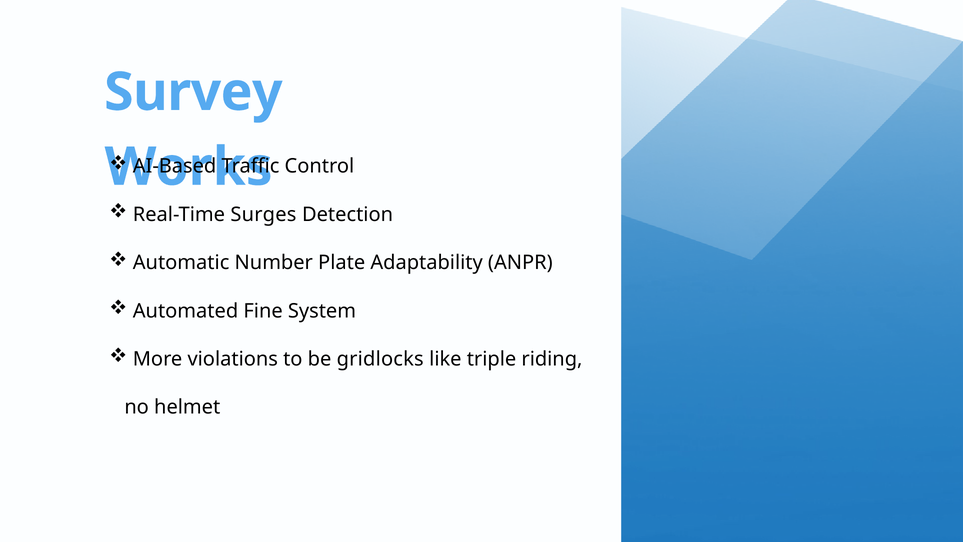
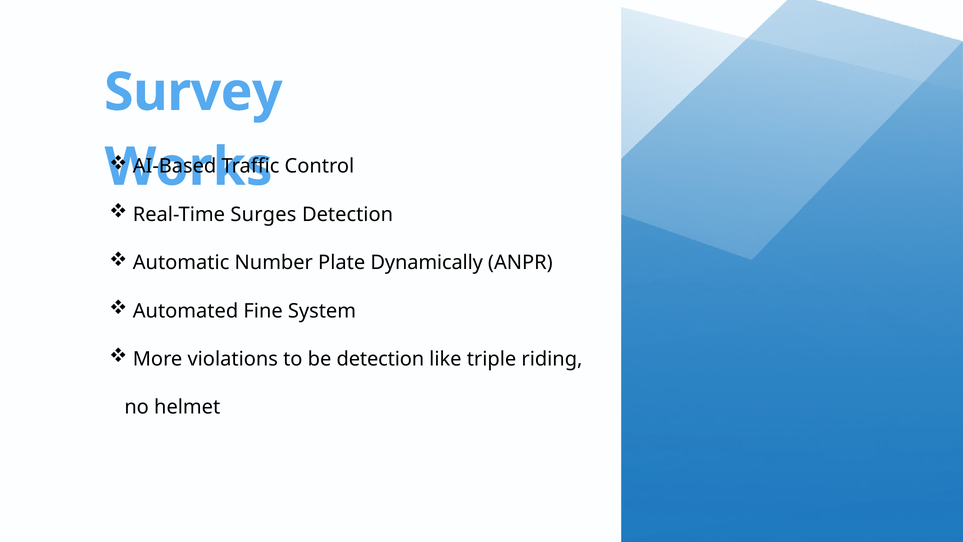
Adaptability: Adaptability -> Dynamically (427, 263)
be gridlocks: gridlocks -> detection (380, 359)
